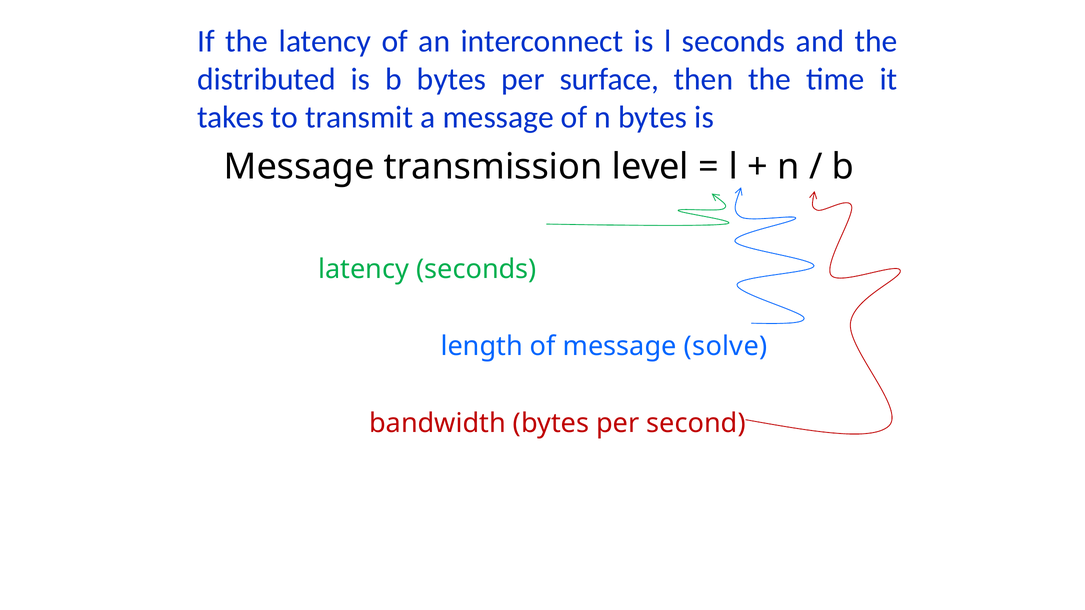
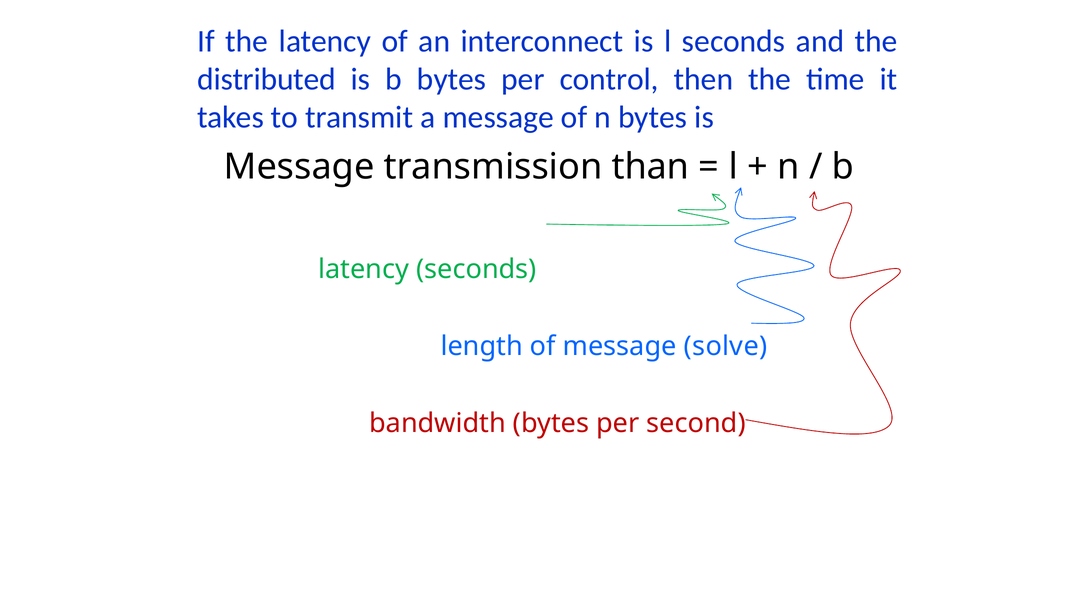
surface: surface -> control (609, 79)
level: level -> than (650, 167)
